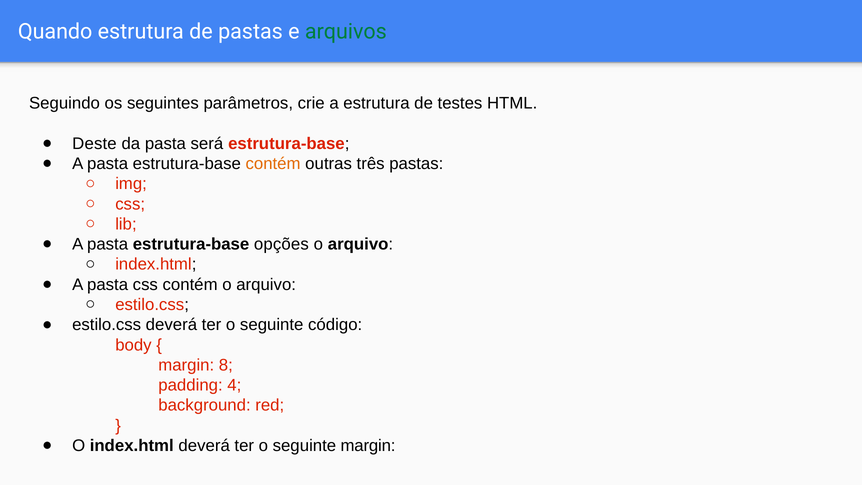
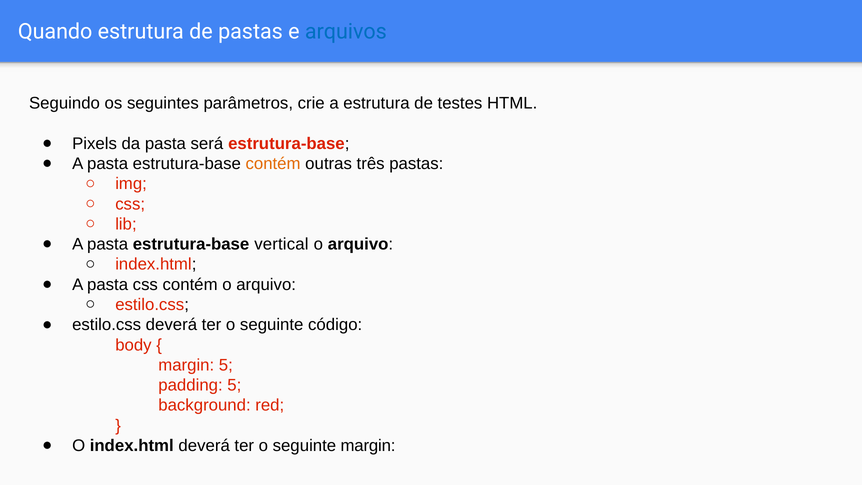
arquivos colour: green -> blue (346, 31)
Deste: Deste -> Pixels (95, 144)
opções: opções -> vertical (281, 244)
margin 8: 8 -> 5 (226, 365)
padding 4: 4 -> 5 (234, 385)
